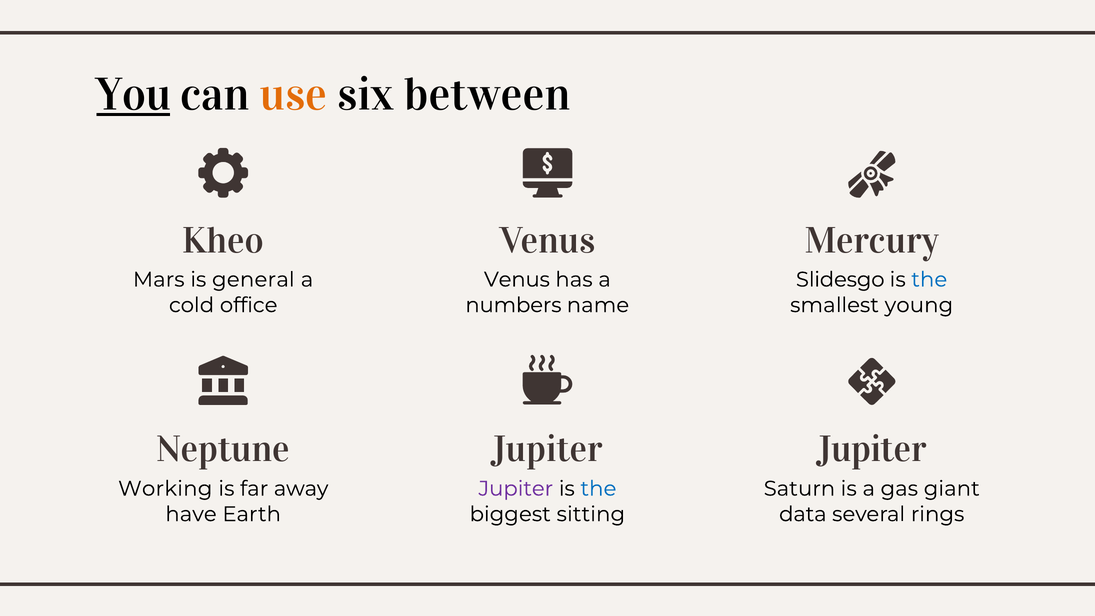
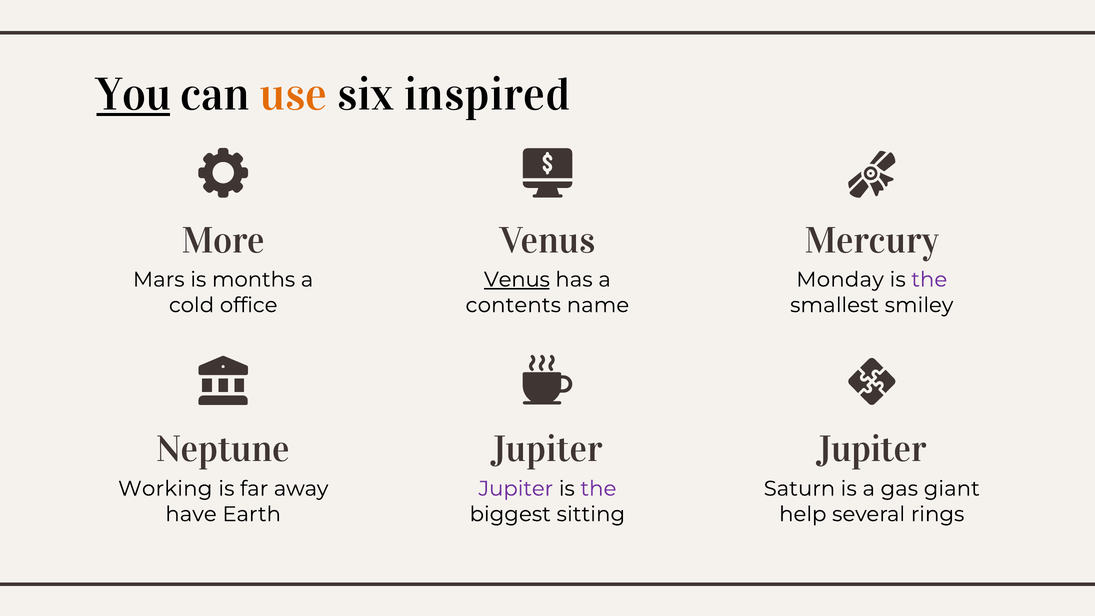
between: between -> inspired (487, 95)
Kheo: Kheo -> More (223, 241)
general: general -> months (254, 280)
Venus underline: none -> present (517, 280)
Slidesgo: Slidesgo -> Monday (840, 280)
the colour: blue -> purple (929, 280)
numbers: numbers -> contents (513, 305)
young: young -> smiley (919, 305)
the colour: blue -> purple (598, 489)
data: data -> help (803, 514)
